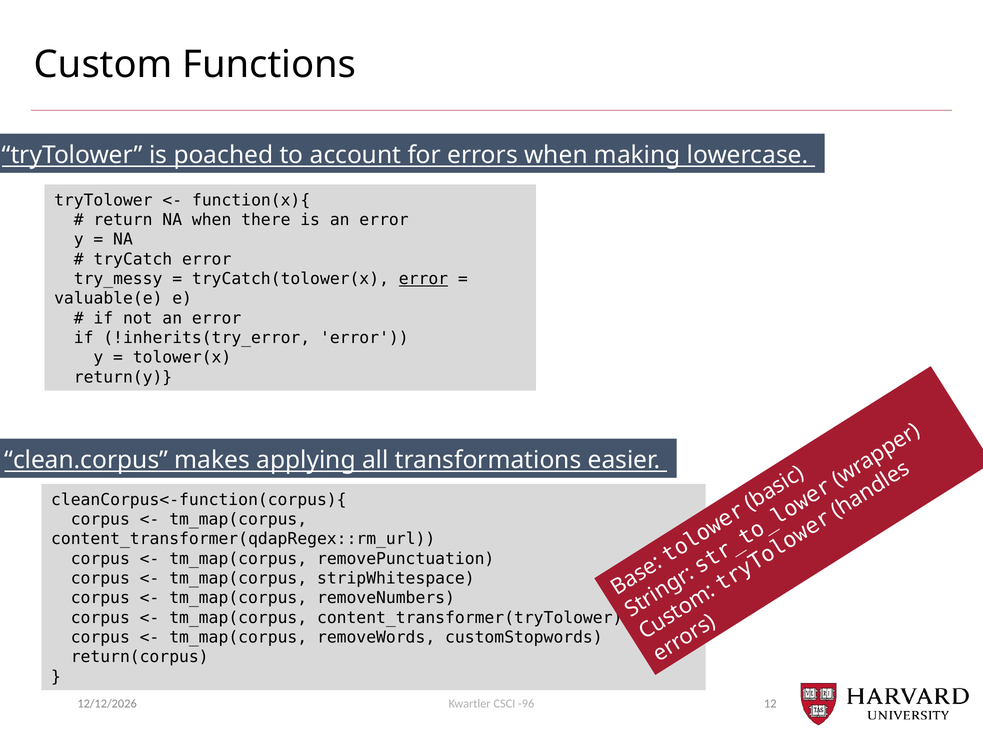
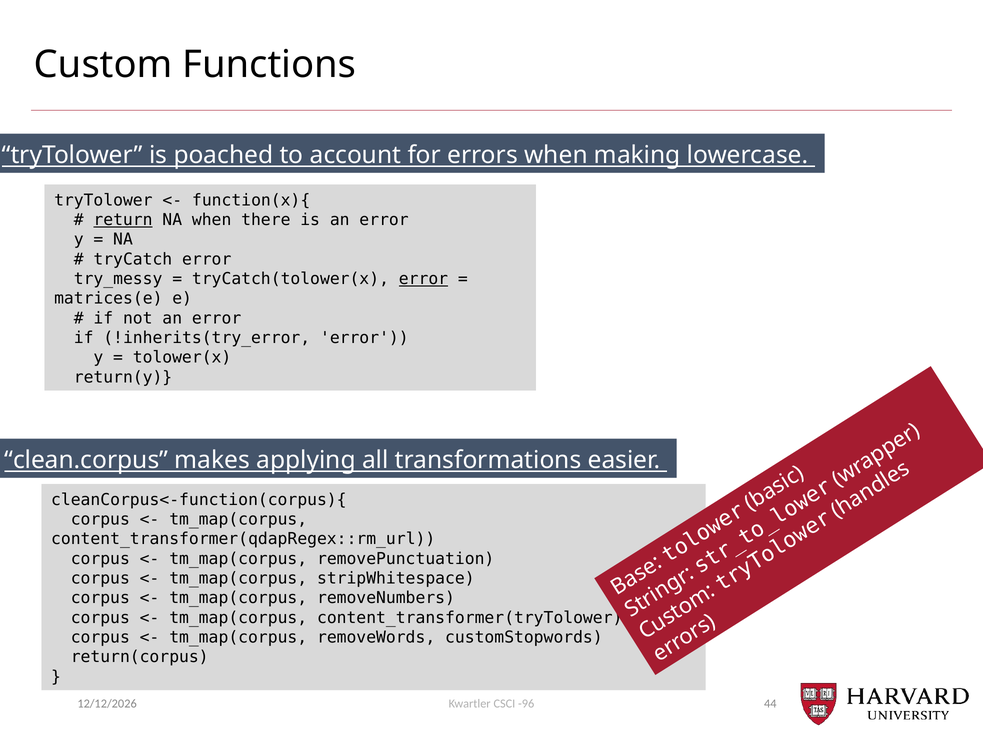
return underline: none -> present (123, 220)
valuable(e: valuable(e -> matrices(e (108, 299)
12: 12 -> 44 (770, 704)
